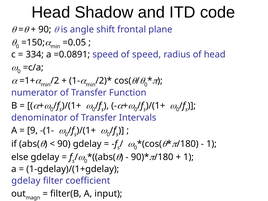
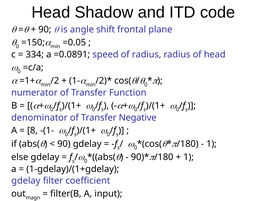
of speed: speed -> radius (147, 55)
Intervals: Intervals -> Negative (138, 118)
9: 9 -> 8 (32, 131)
